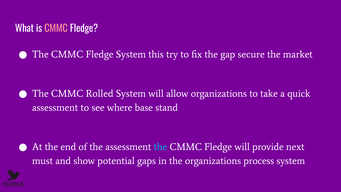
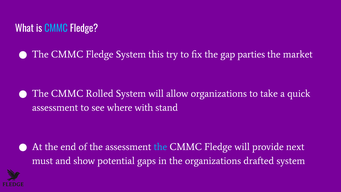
CMMC colour: pink -> light blue (56, 29)
secure: secure -> parties (251, 54)
base: base -> with (144, 108)
process: process -> drafted (259, 161)
